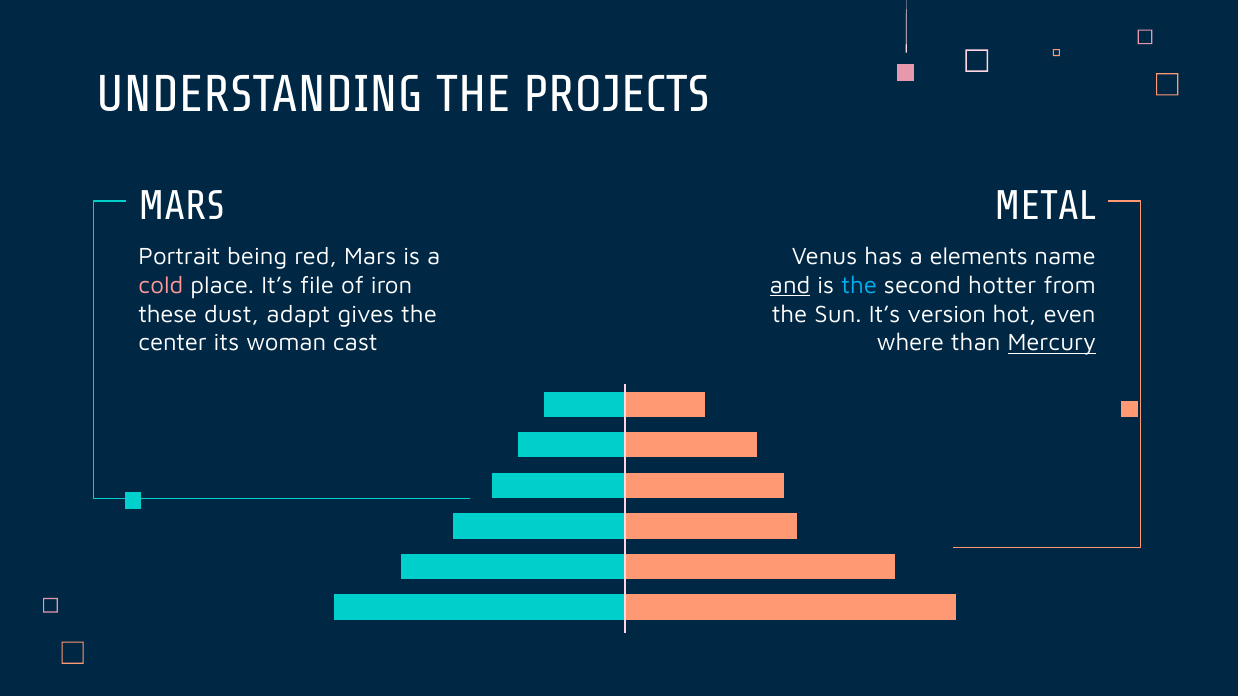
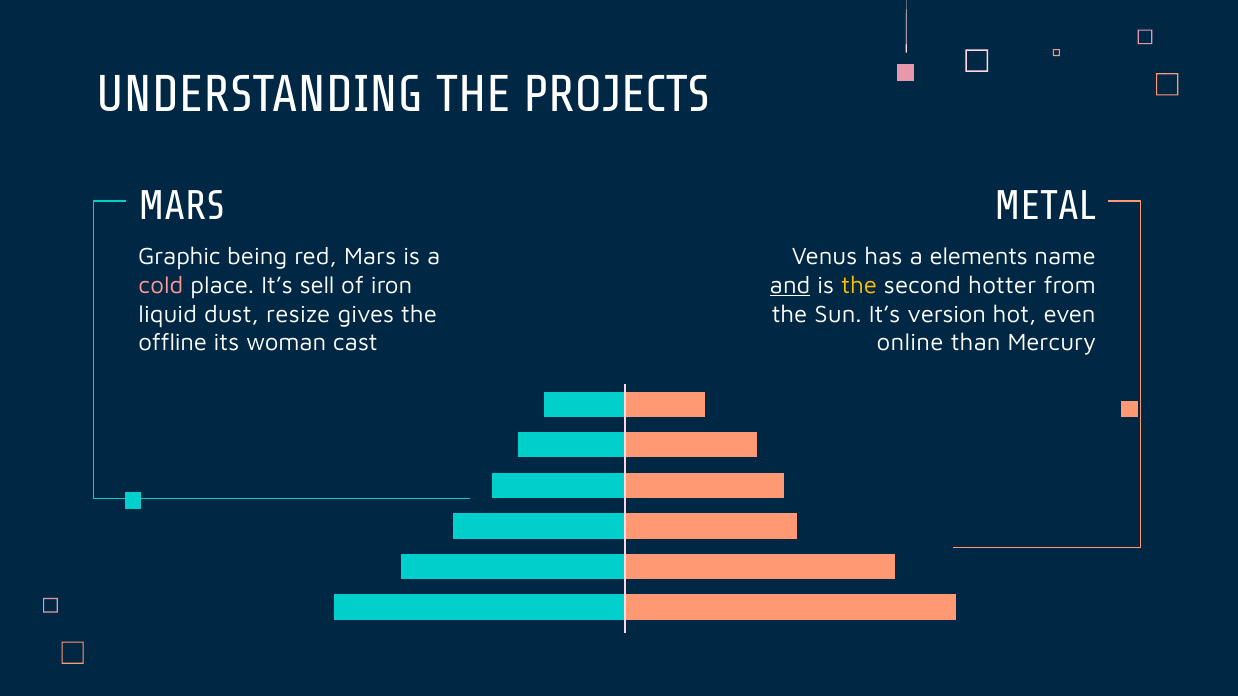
Portrait: Portrait -> Graphic (179, 257)
file: file -> sell (317, 285)
the colour: light blue -> yellow (859, 285)
these: these -> liquid (168, 314)
adapt: adapt -> resize (298, 314)
center: center -> offline (173, 343)
where: where -> online (910, 343)
Mercury underline: present -> none (1052, 343)
